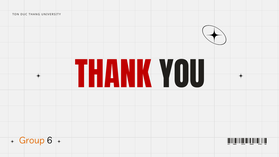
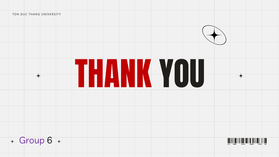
Group colour: orange -> purple (32, 140)
